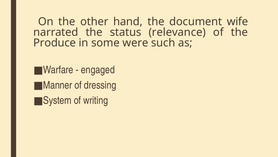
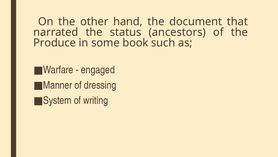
wife: wife -> that (237, 22)
relevance: relevance -> ancestors (177, 32)
were: were -> book (135, 43)
